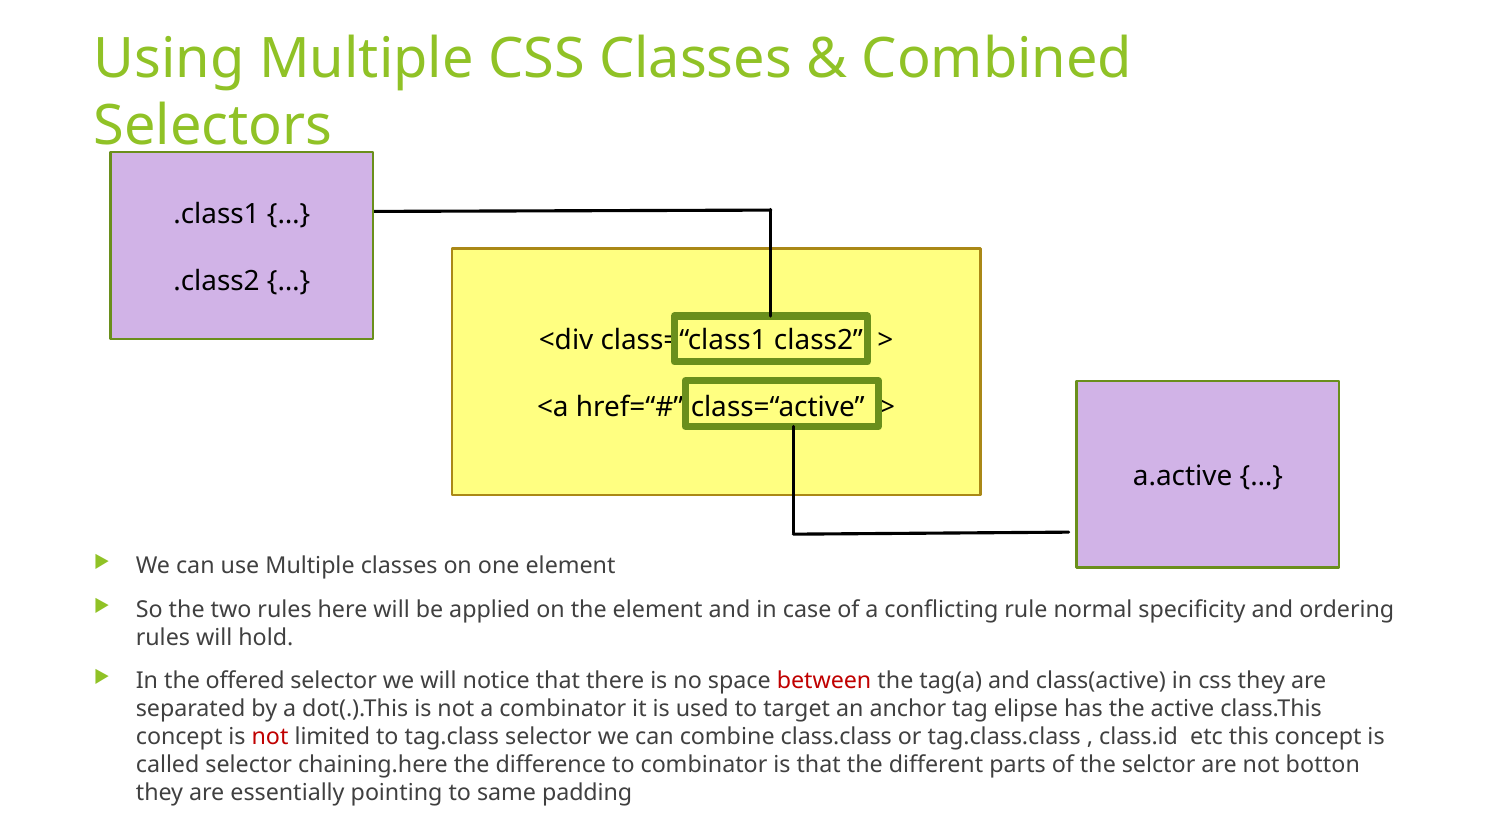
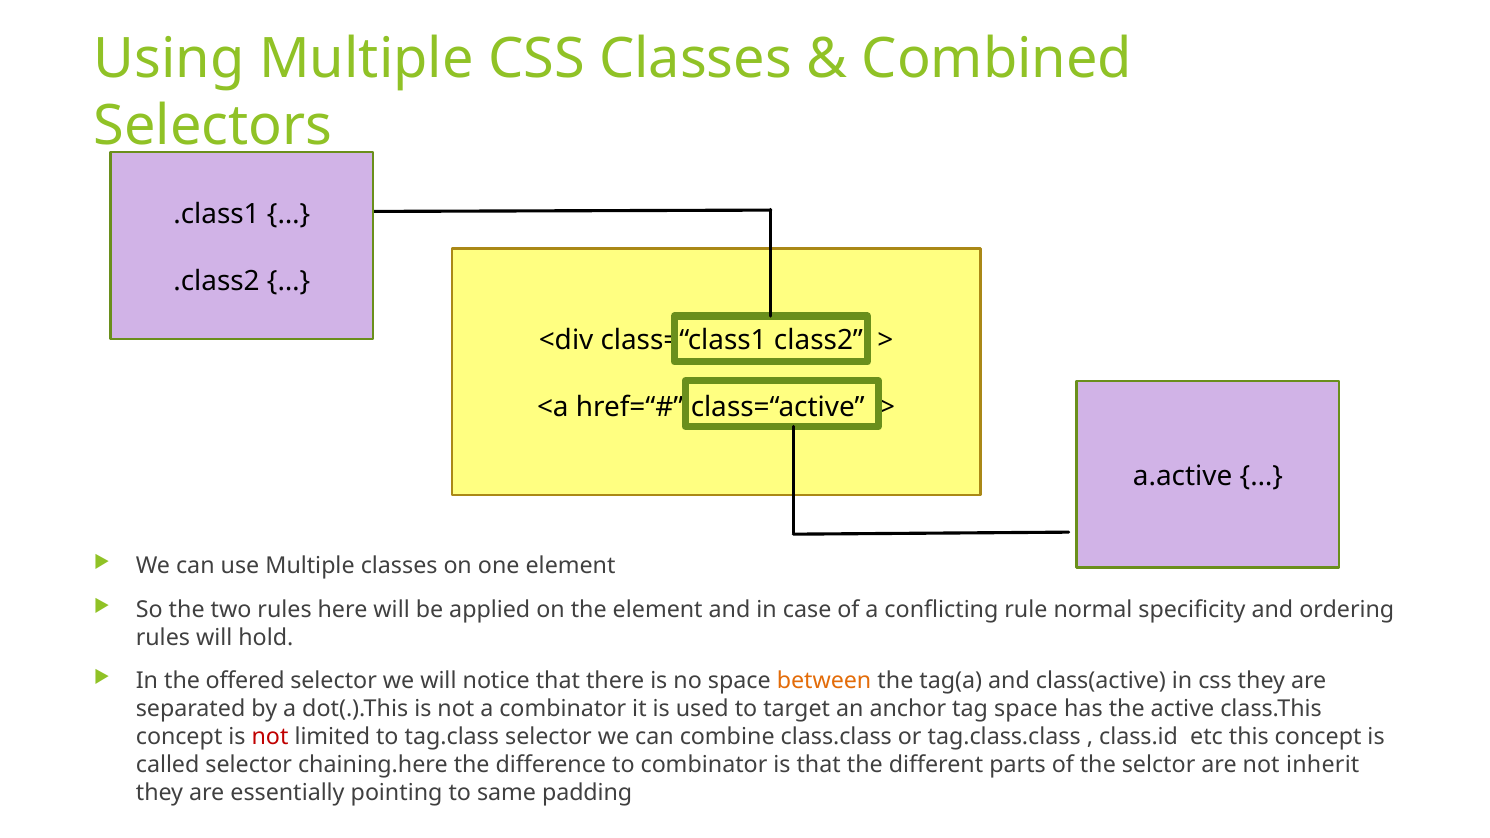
between colour: red -> orange (824, 681)
tag elipse: elipse -> space (1026, 709)
botton: botton -> inherit (1323, 765)
